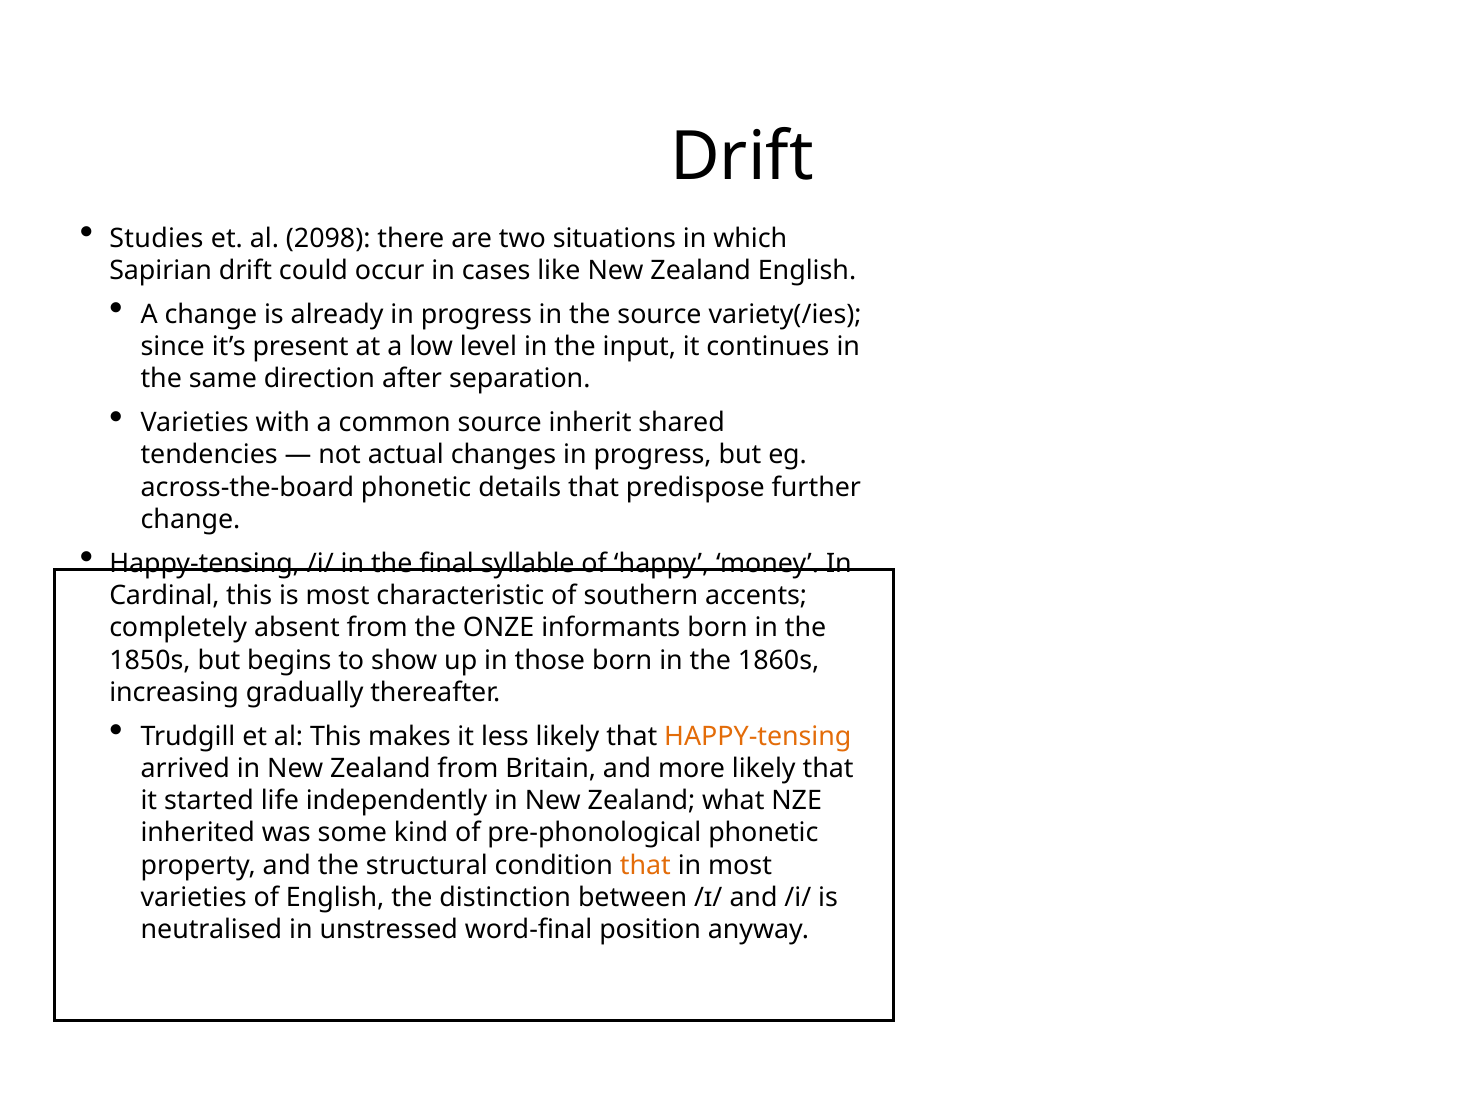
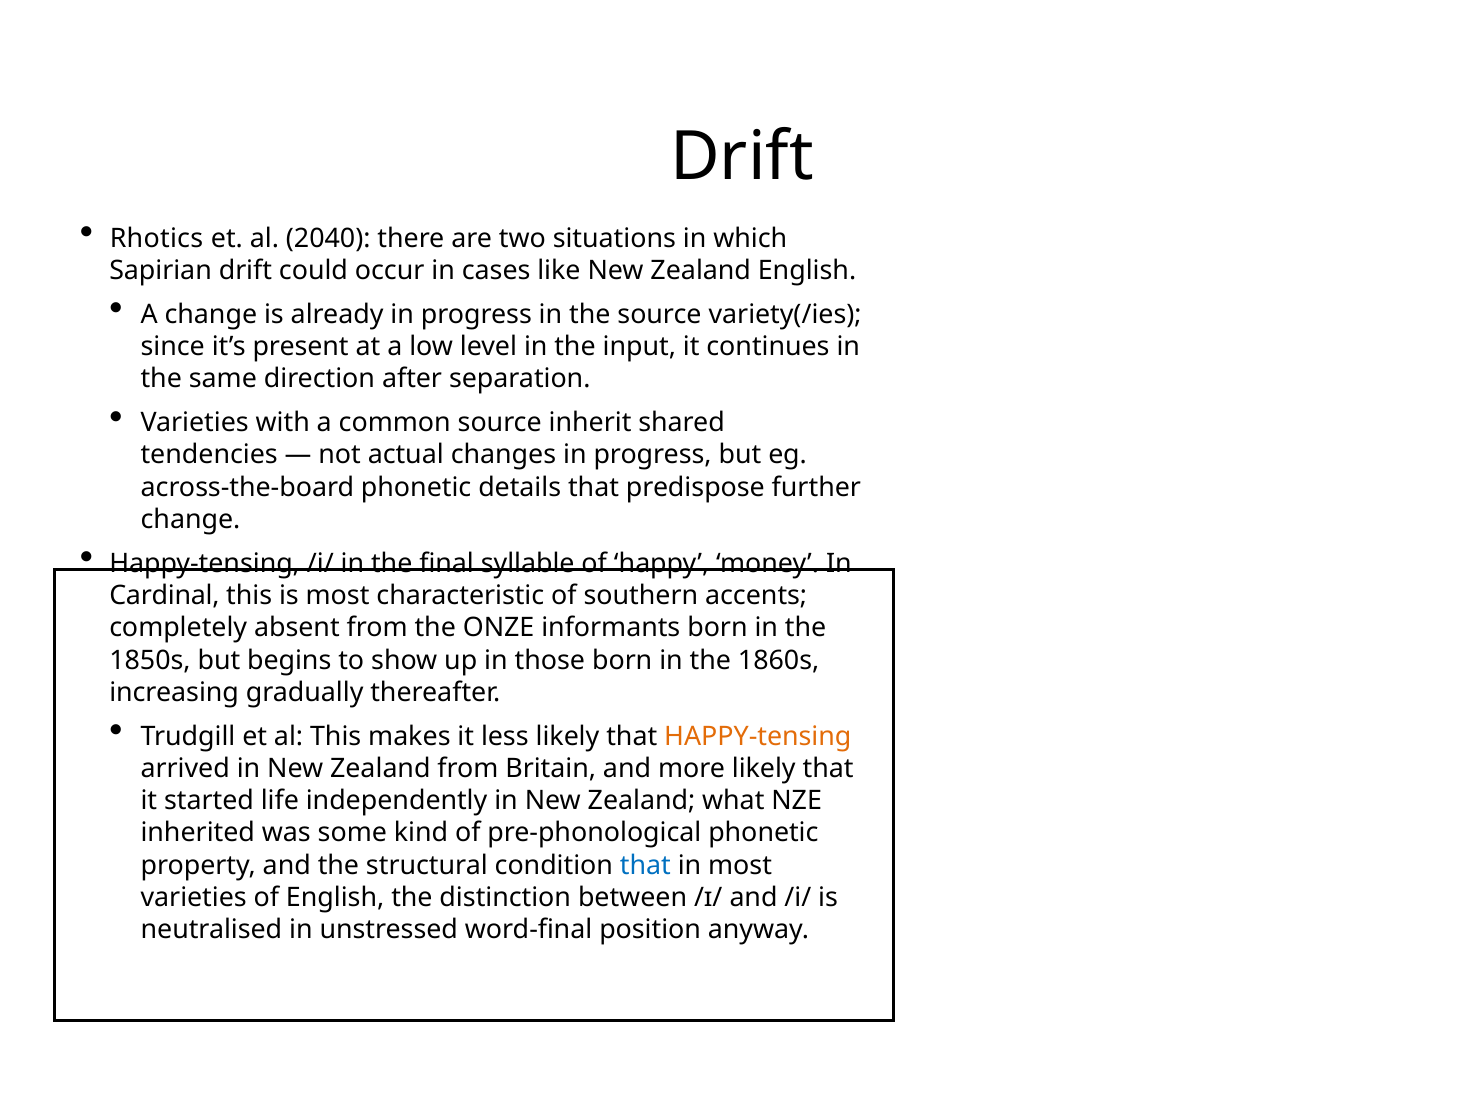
Studies: Studies -> Rhotics (156, 238)
2098: 2098 -> 2040 (328, 238)
that colour: orange -> blue (645, 865)
